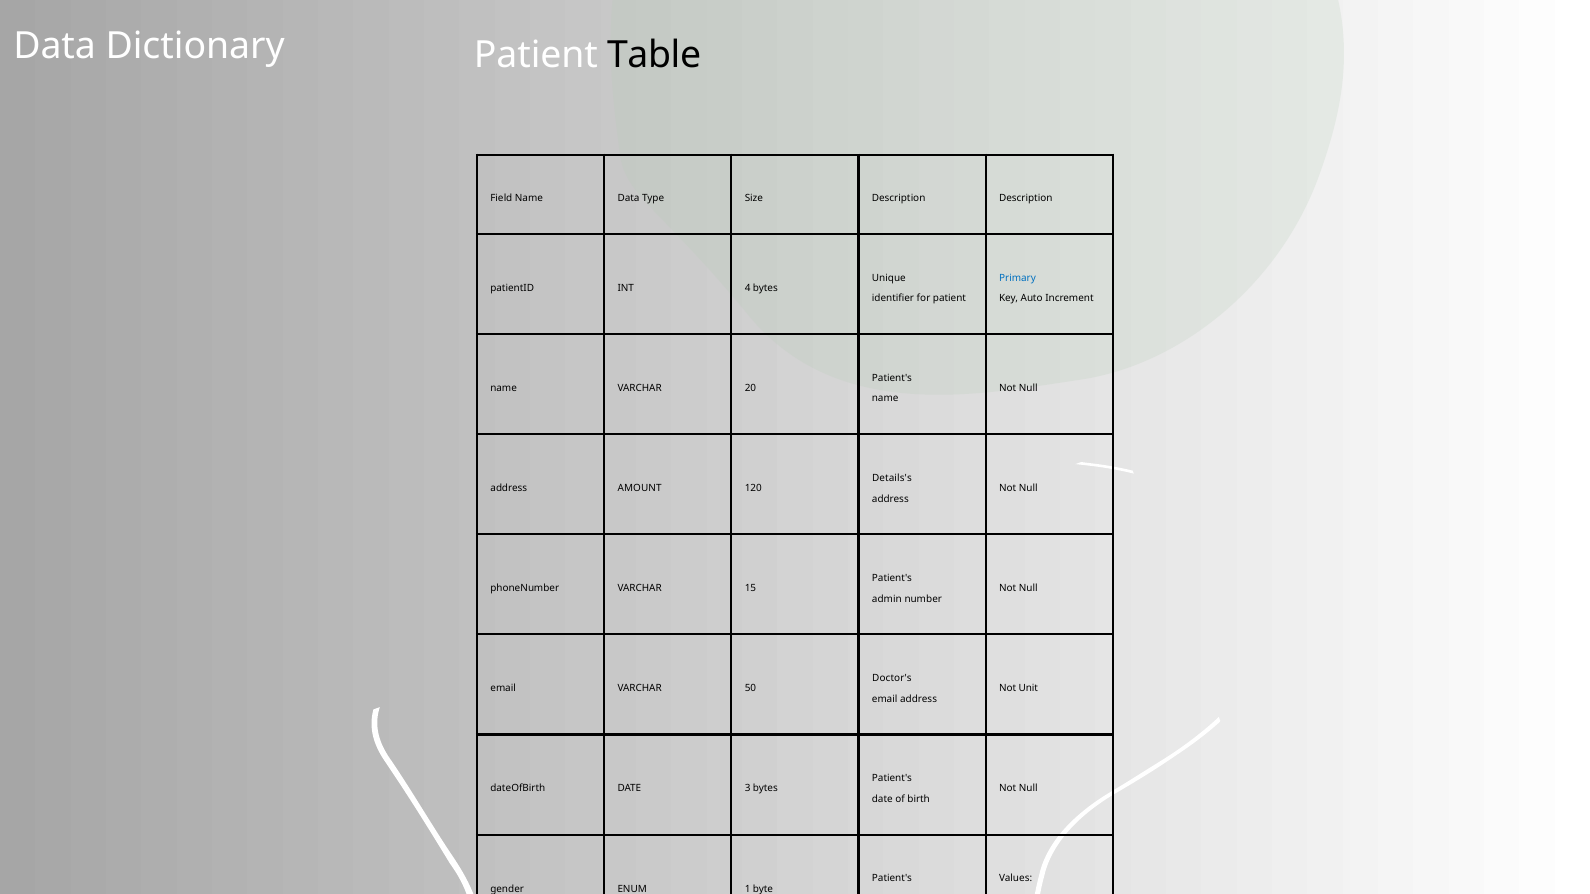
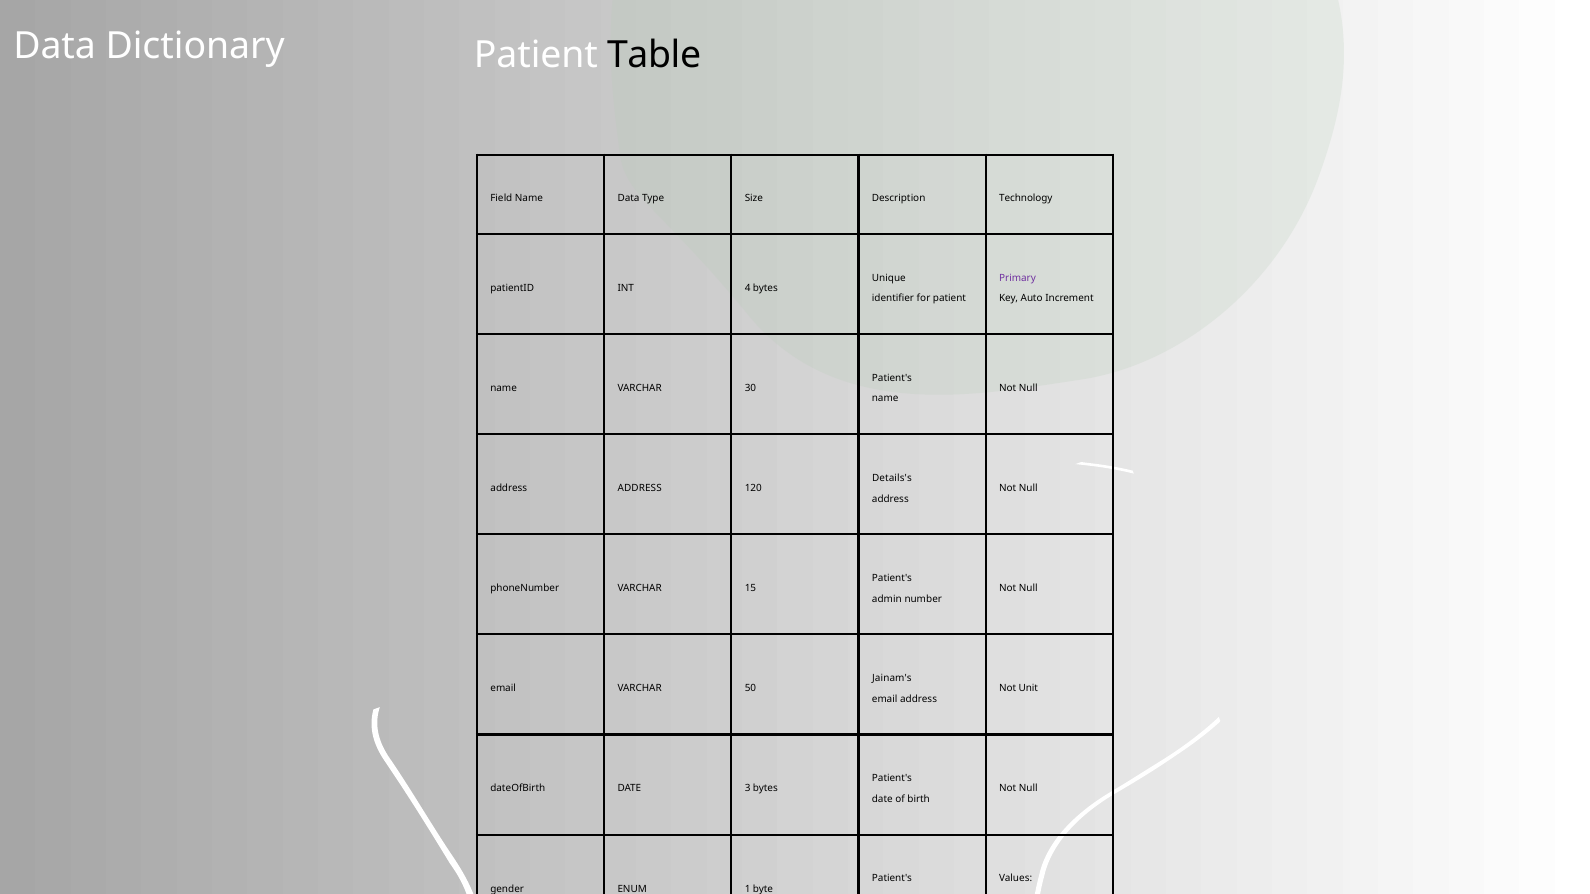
Description Description: Description -> Technology (1026, 199)
Primary colour: blue -> purple (1018, 278)
20: 20 -> 30 (750, 388)
address AMOUNT: AMOUNT -> ADDRESS (640, 489)
Doctor's: Doctor's -> Jainam's (892, 678)
